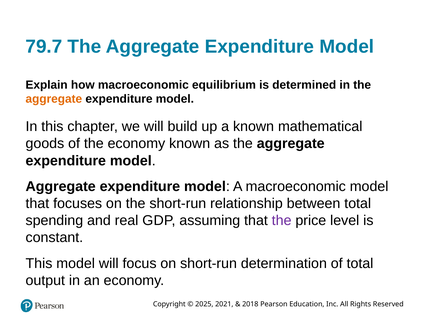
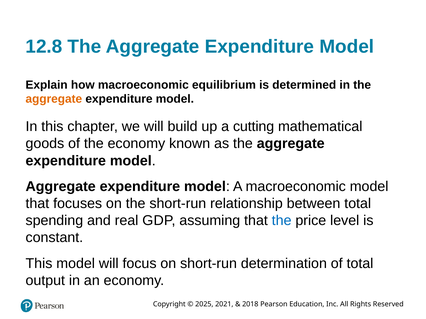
79.7: 79.7 -> 12.8 (44, 47)
a known: known -> cutting (254, 127)
the colour: purple -> blue (282, 221)
